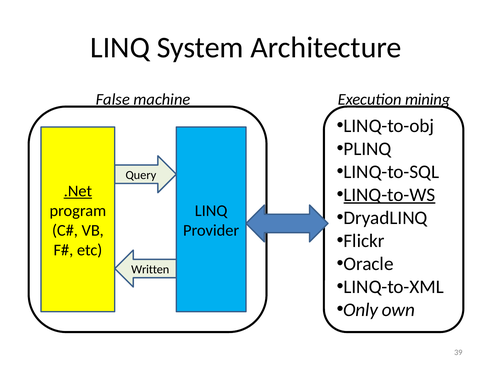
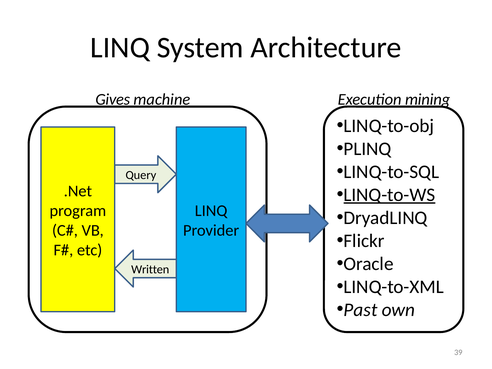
False: False -> Gives (113, 99)
.Net underline: present -> none (78, 191)
Only: Only -> Past (361, 310)
